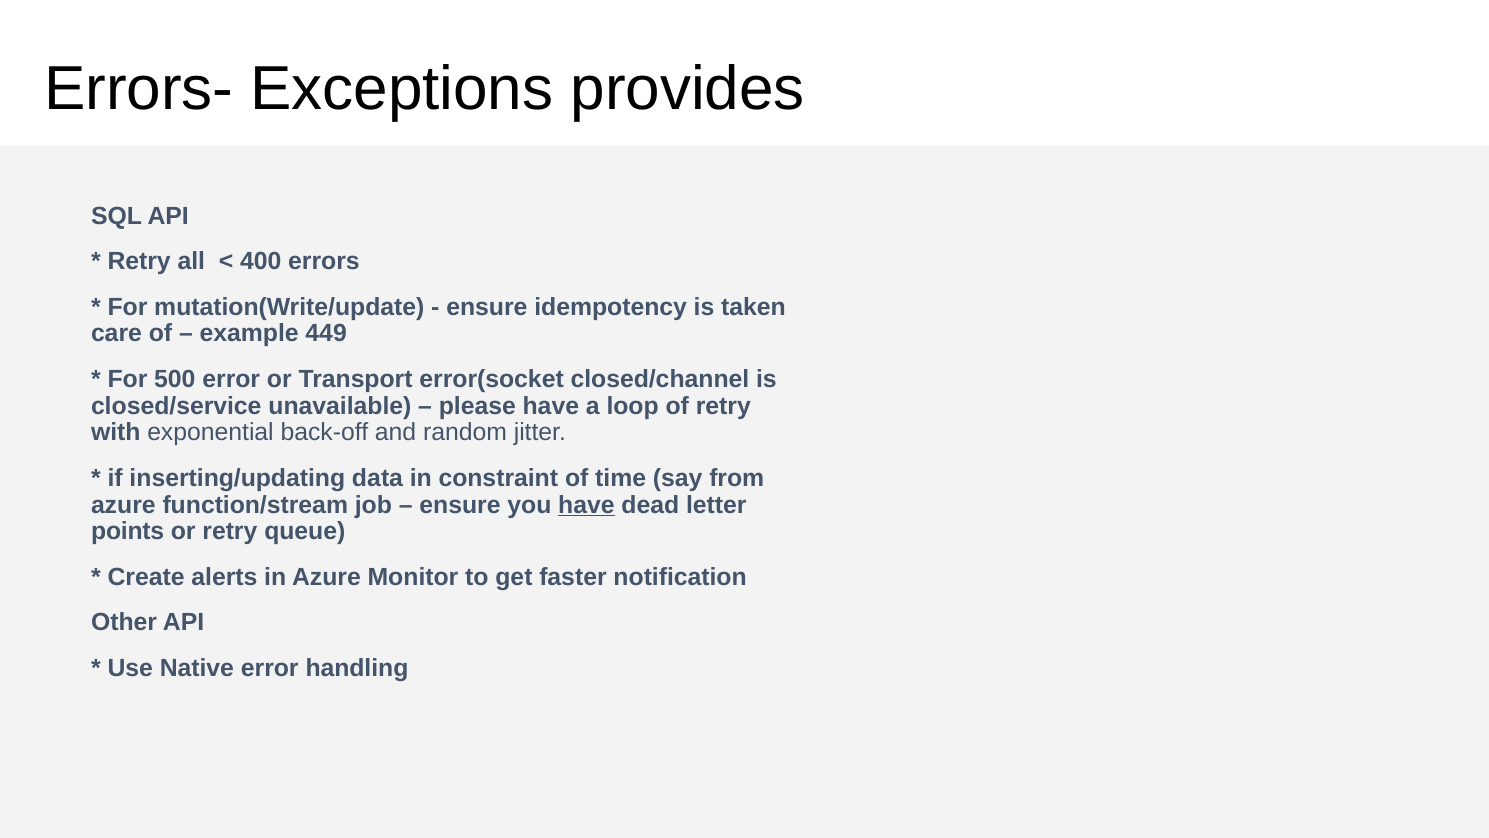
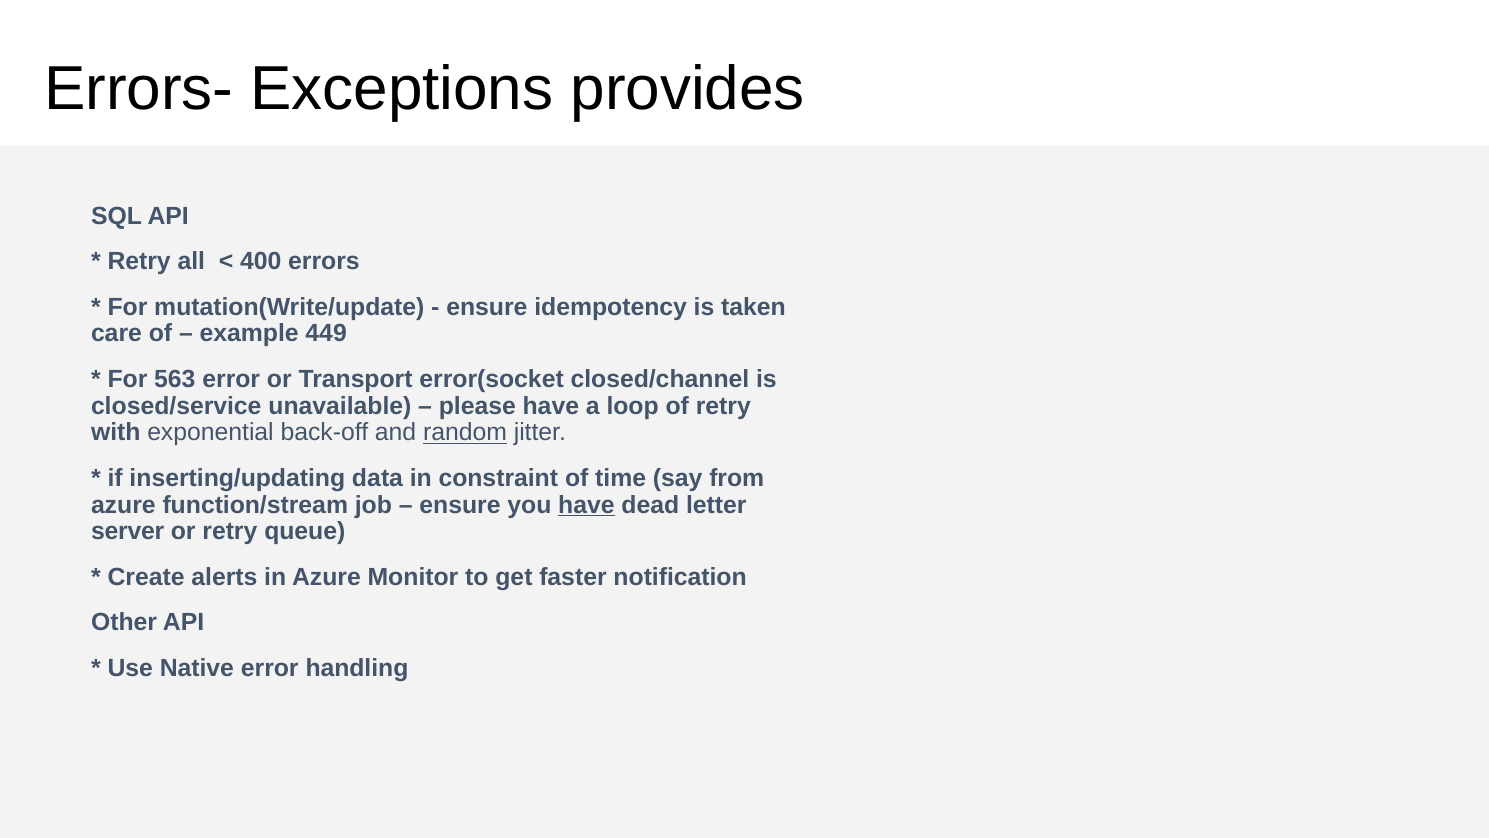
500: 500 -> 563 (175, 379)
random underline: none -> present (465, 433)
points: points -> server (128, 531)
